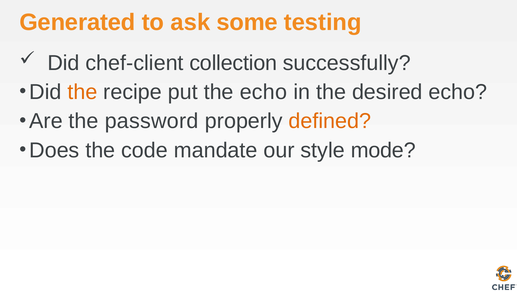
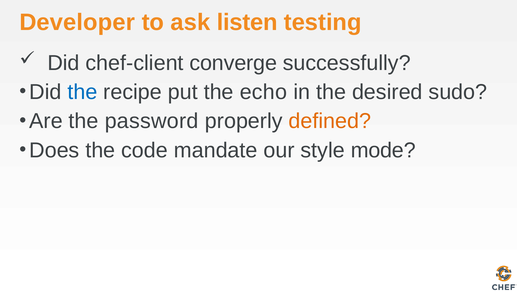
Generated: Generated -> Developer (77, 22)
some: some -> listen (247, 22)
collection: collection -> converge (233, 63)
the colour: orange -> blue (82, 92)
desired echo: echo -> sudo (458, 92)
